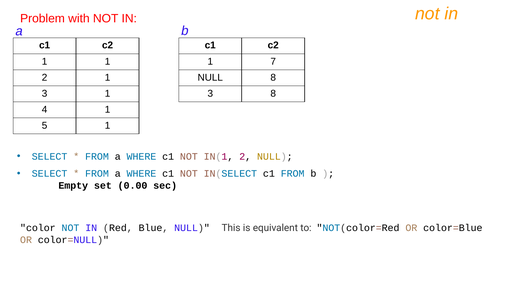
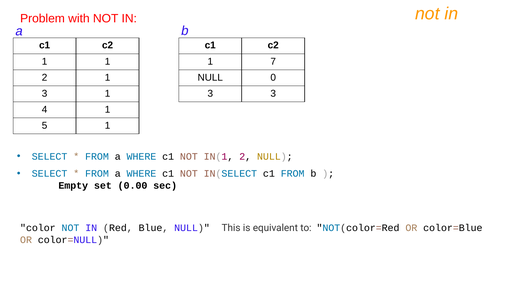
NULL 8: 8 -> 0 (273, 78)
3 8: 8 -> 3 (273, 94)
